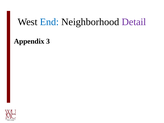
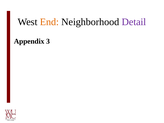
End colour: blue -> orange (49, 22)
